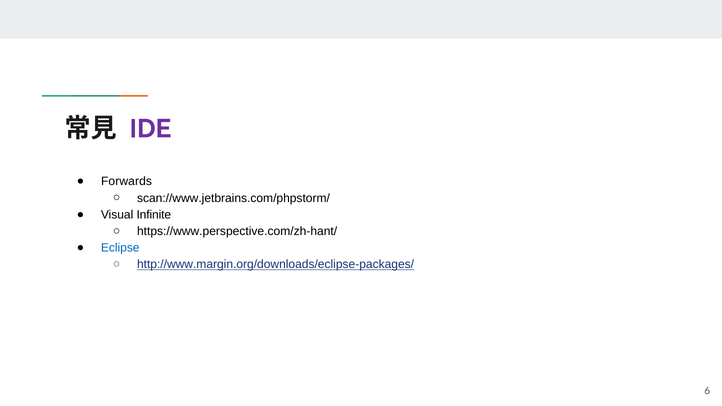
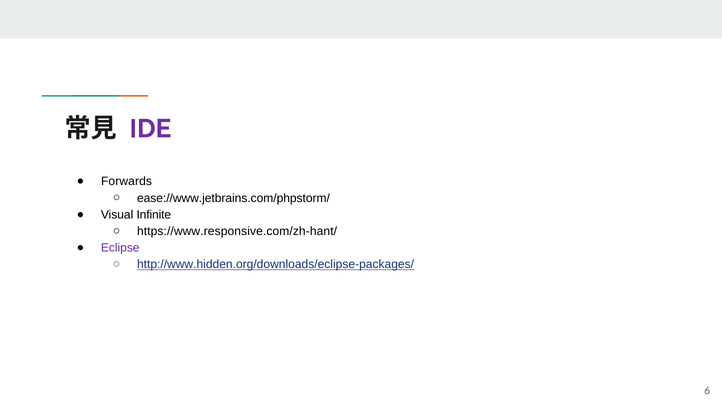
scan://www.jetbrains.com/phpstorm/: scan://www.jetbrains.com/phpstorm/ -> ease://www.jetbrains.com/phpstorm/ (233, 198)
https://www.perspective.com/zh-hant/: https://www.perspective.com/zh-hant/ -> https://www.responsive.com/zh-hant/ (237, 231)
Eclipse colour: blue -> purple (120, 248)
http://www.margin.org/downloads/eclipse-packages/: http://www.margin.org/downloads/eclipse-packages/ -> http://www.hidden.org/downloads/eclipse-packages/ (276, 265)
